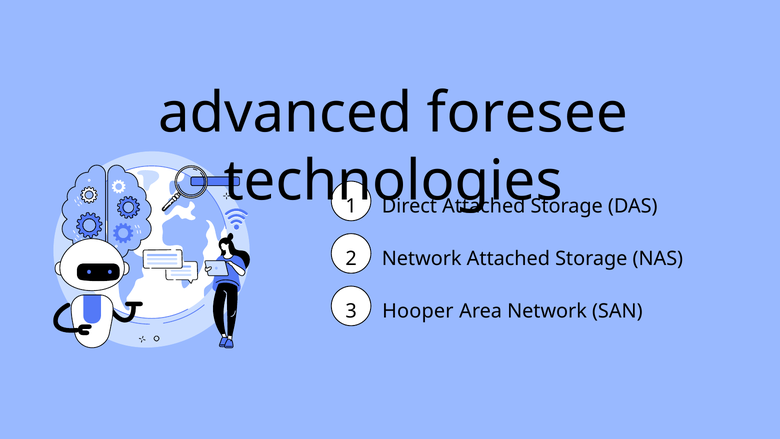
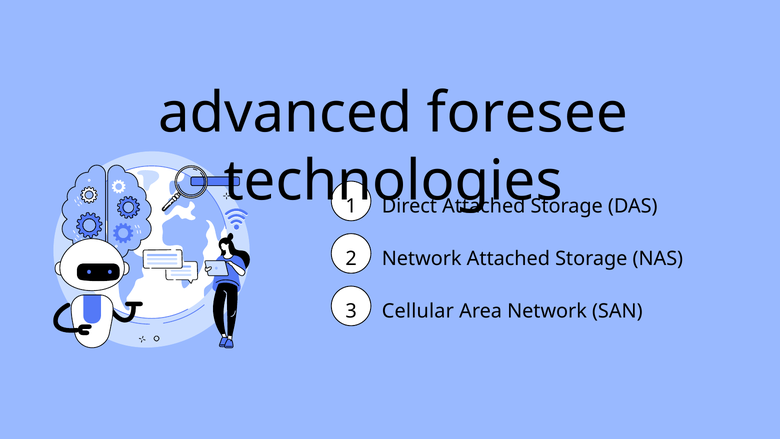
Hooper: Hooper -> Cellular (418, 311)
